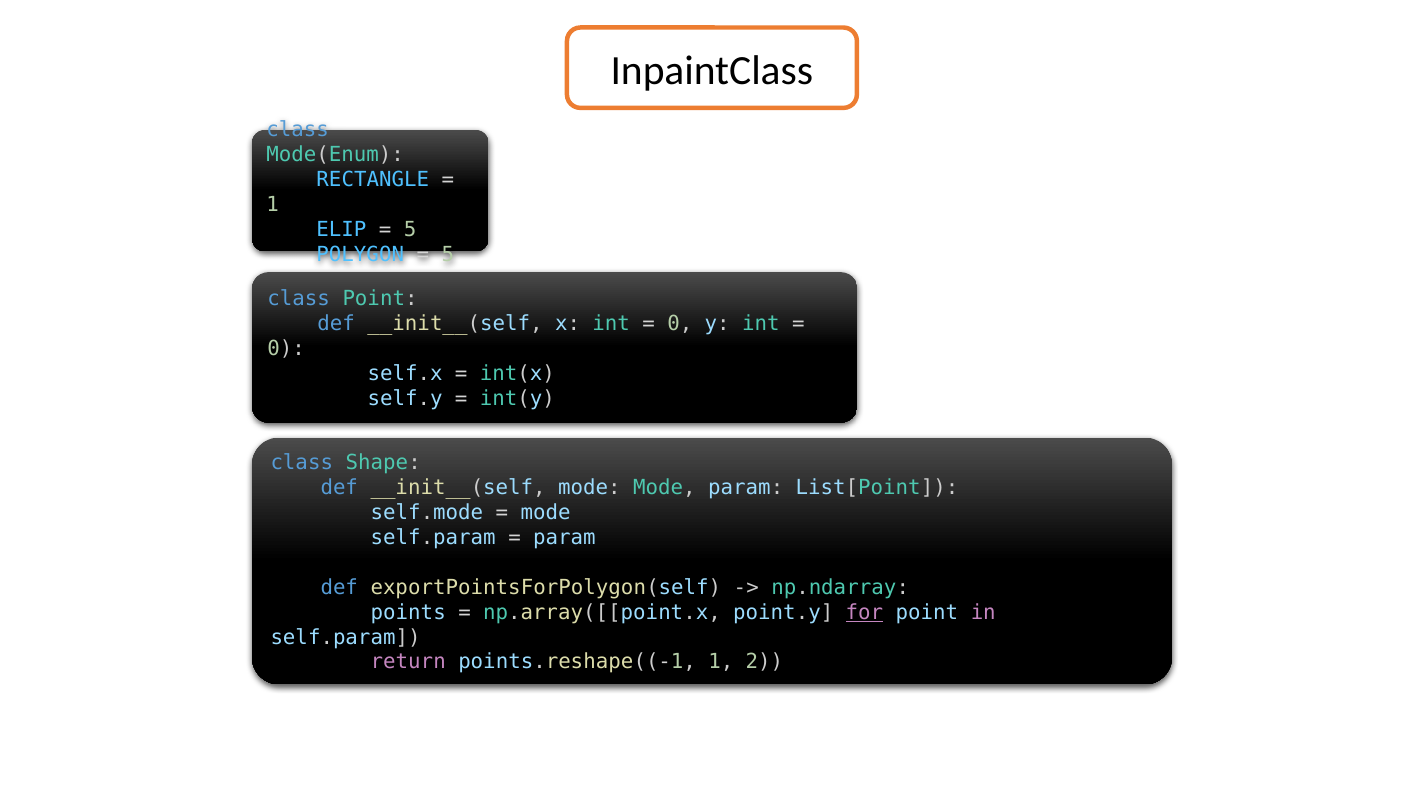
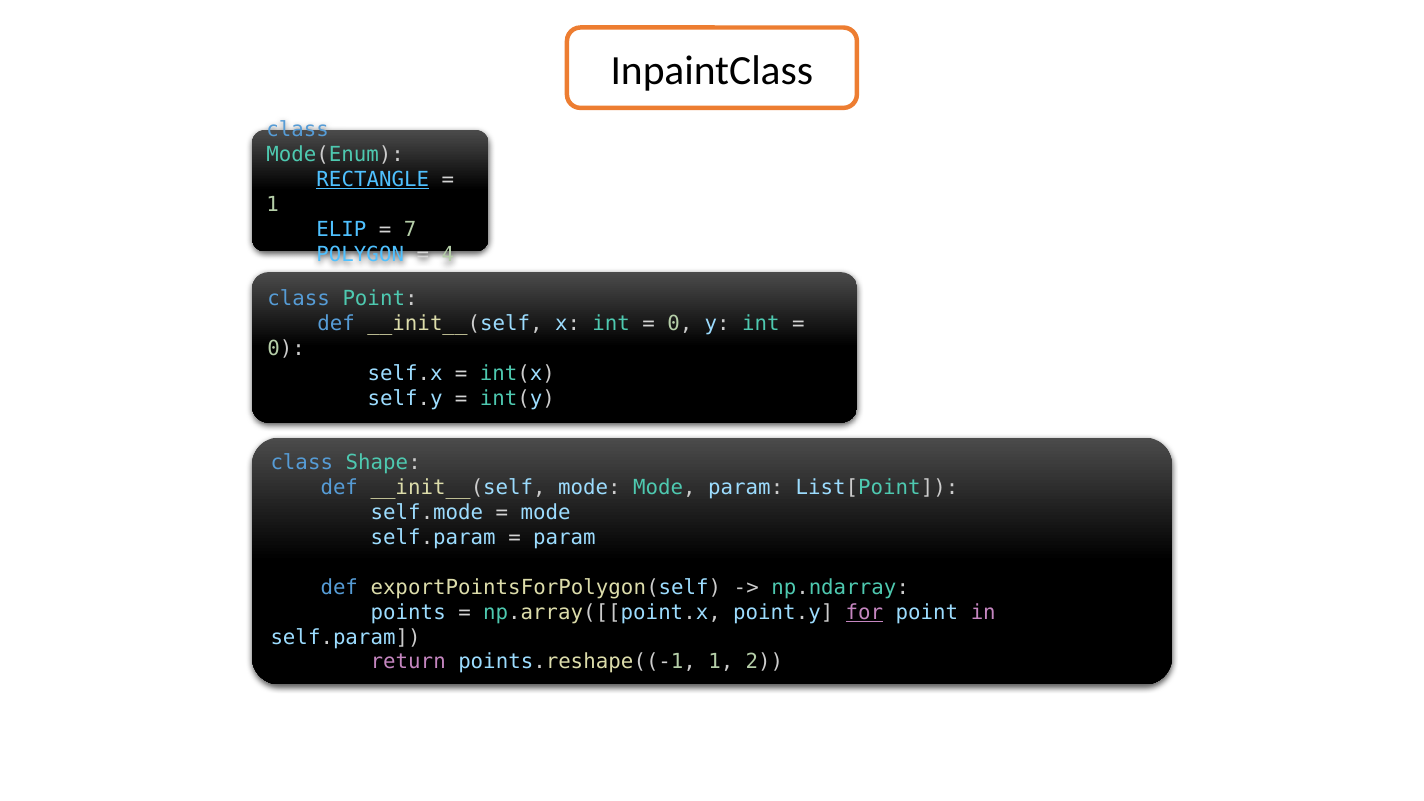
RECTANGLE underline: none -> present (373, 180)
5: 5 -> 7 (410, 229)
5: 5 -> 4 (448, 254)
